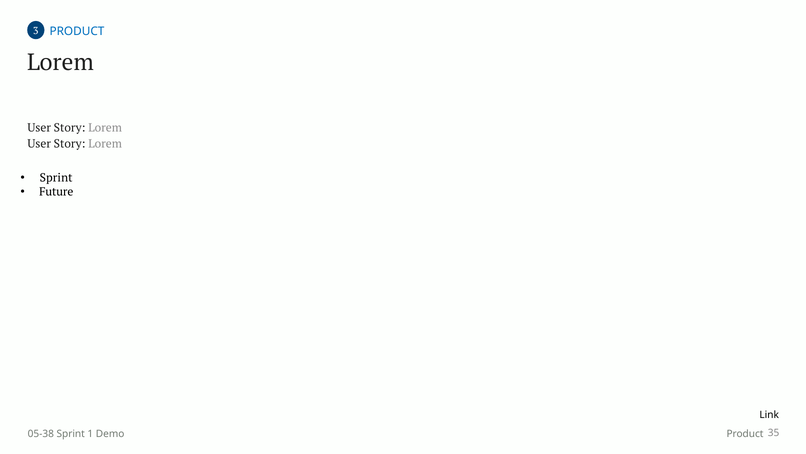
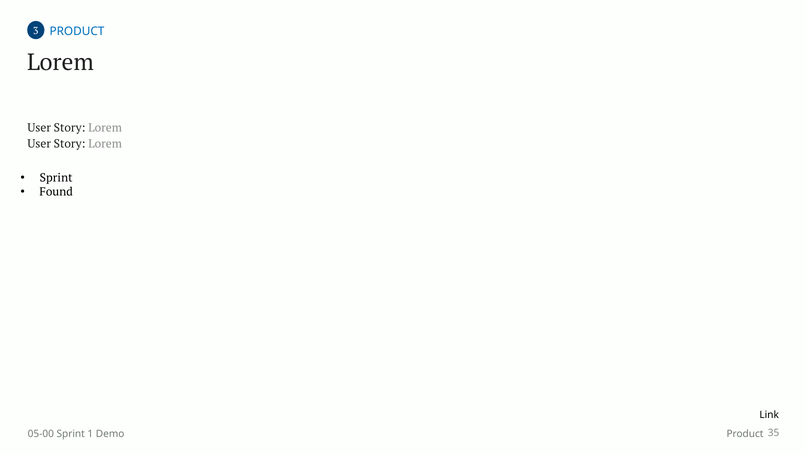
Future: Future -> Found (56, 192)
05-38: 05-38 -> 05-00 (41, 433)
